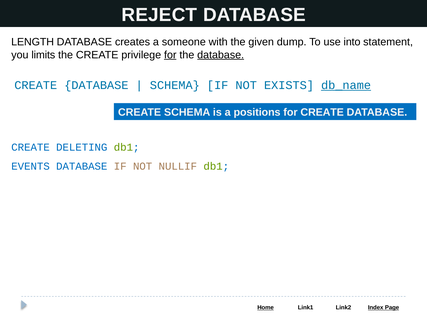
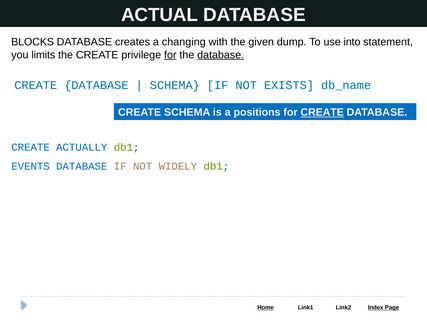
REJECT: REJECT -> ACTUAL (160, 15)
LENGTH: LENGTH -> BLOCKS (33, 42)
someone: someone -> changing (184, 42)
db_name underline: present -> none (346, 85)
CREATE underline: none -> present (322, 112)
DELETING: DELETING -> ACTUALLY (82, 147)
NULLIF: NULLIF -> WIDELY (178, 167)
